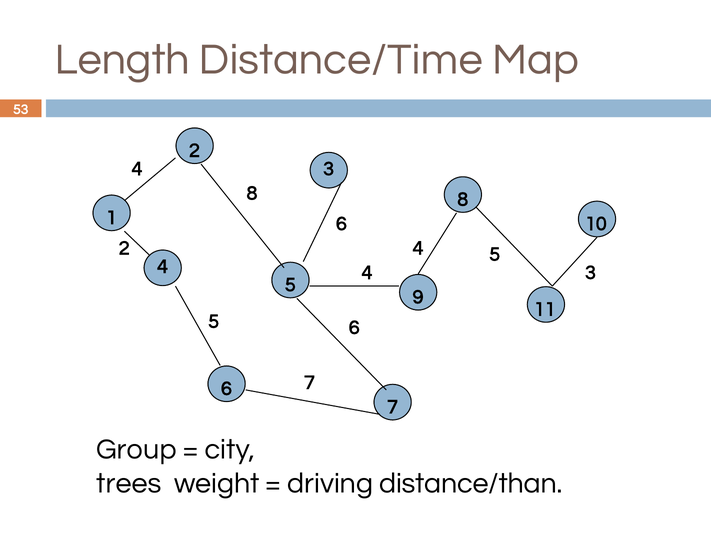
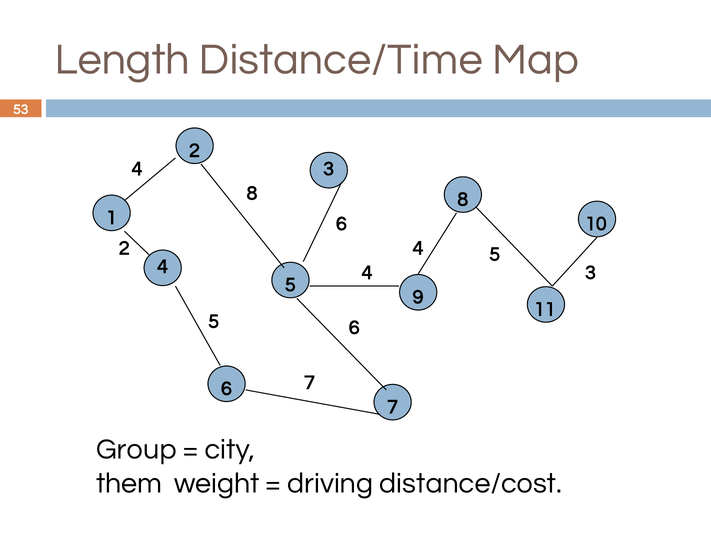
trees: trees -> them (129, 484)
distance/than: distance/than -> distance/cost (471, 484)
